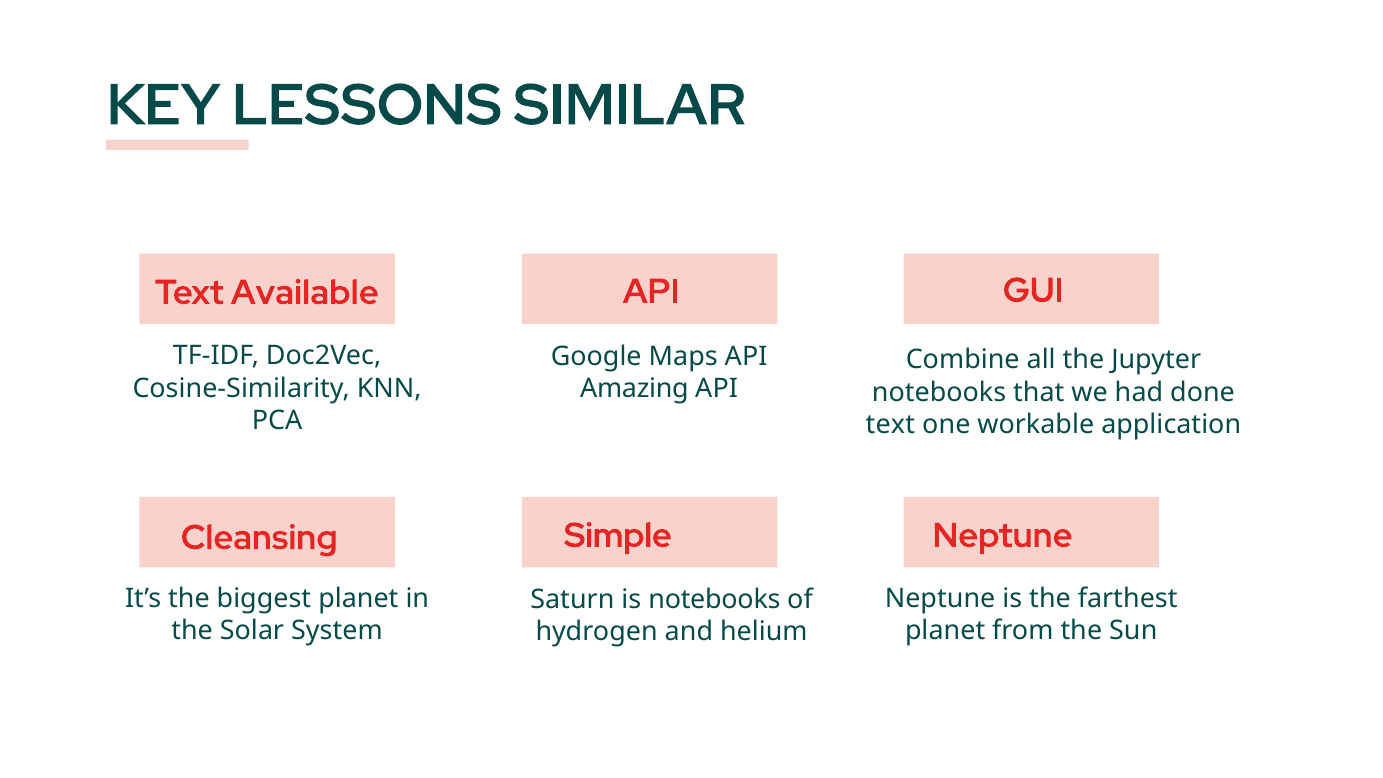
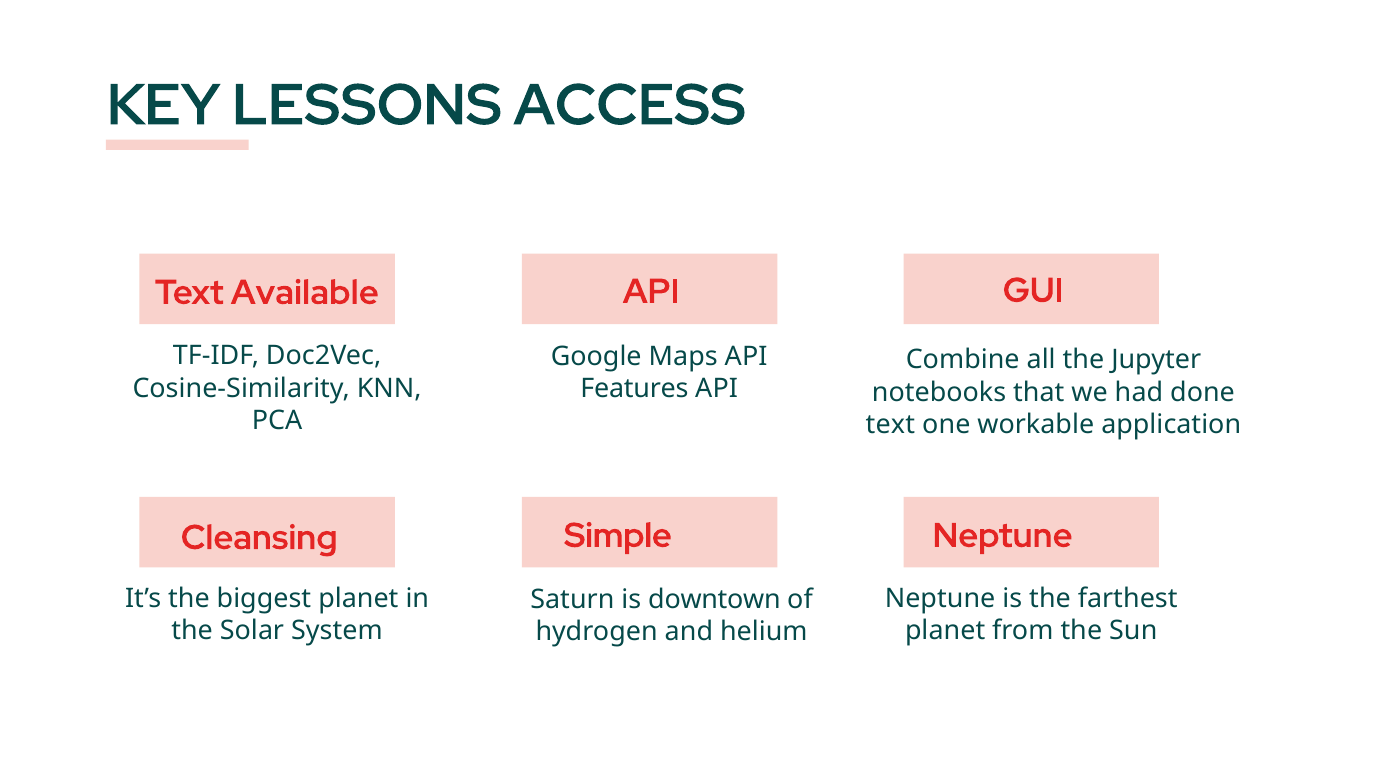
SIMILAR: SIMILAR -> ACCESS (630, 105)
Amazing: Amazing -> Features (634, 388)
is notebooks: notebooks -> downtown (714, 599)
